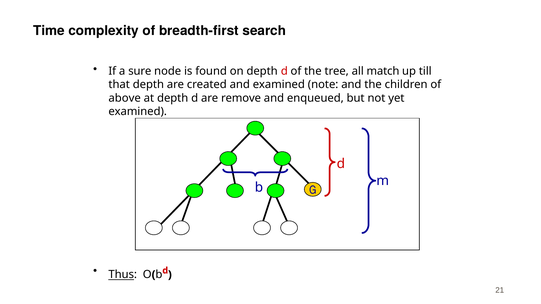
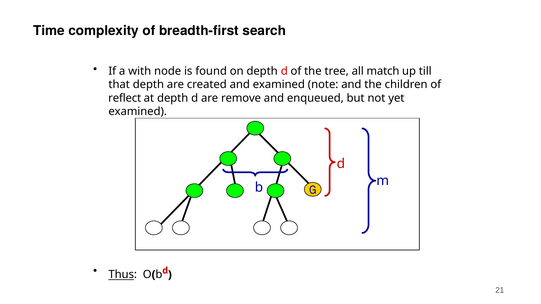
sure: sure -> with (140, 71)
above: above -> reflect (125, 98)
